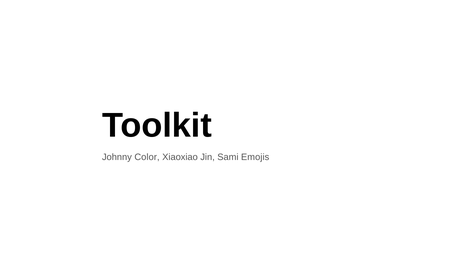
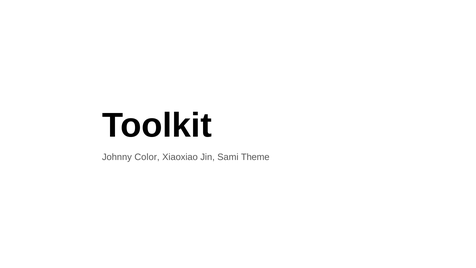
Emojis: Emojis -> Theme (255, 157)
